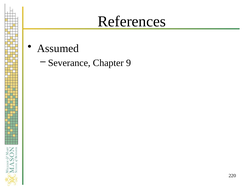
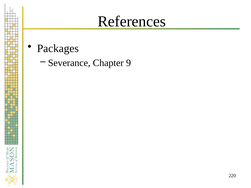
Assumed: Assumed -> Packages (58, 48)
